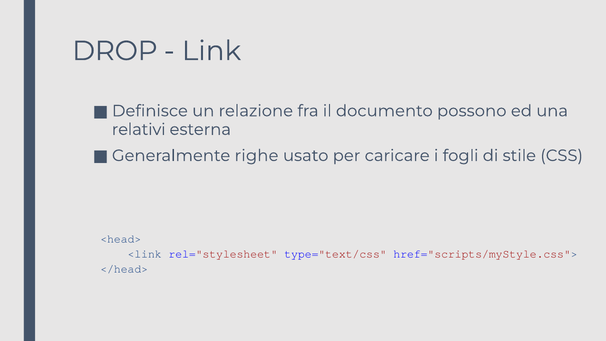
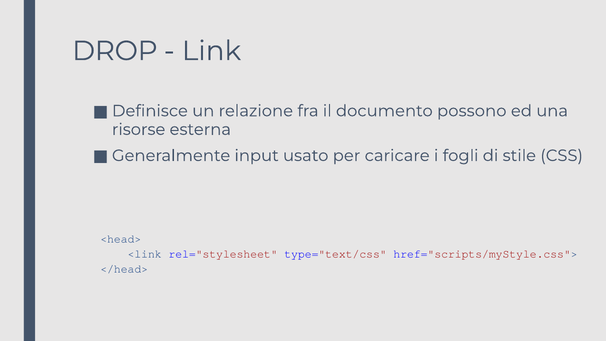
relativi: relativi -> risorse (139, 129)
righe: righe -> input (257, 156)
